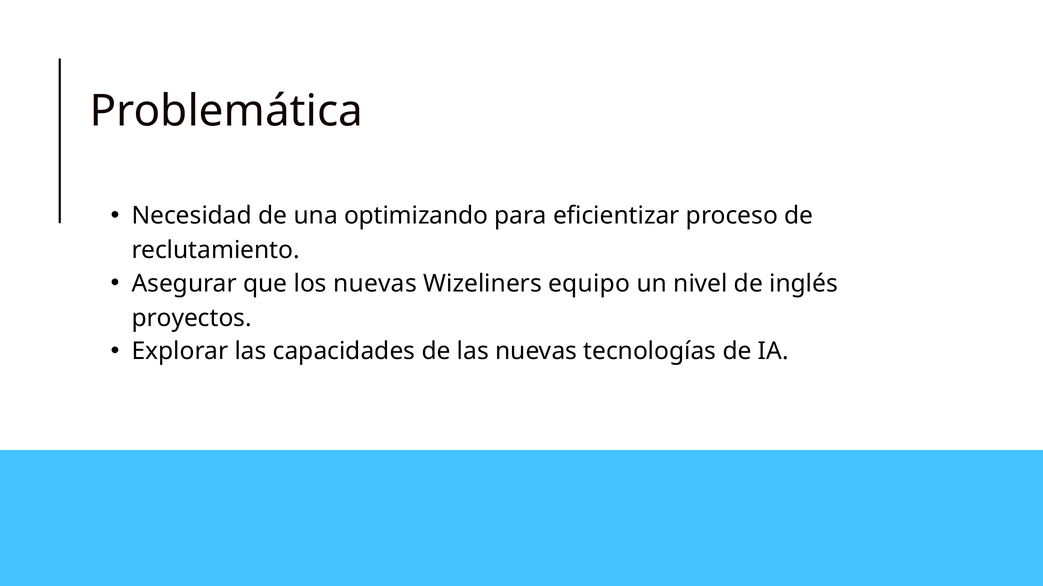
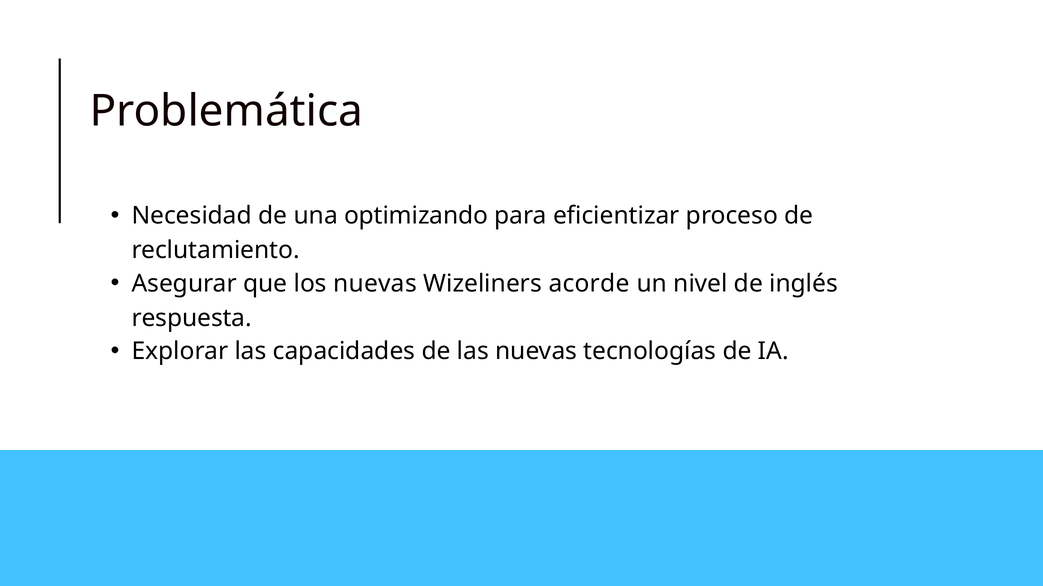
equipo: equipo -> acorde (589, 284)
proyectos: proyectos -> respuesta (192, 318)
